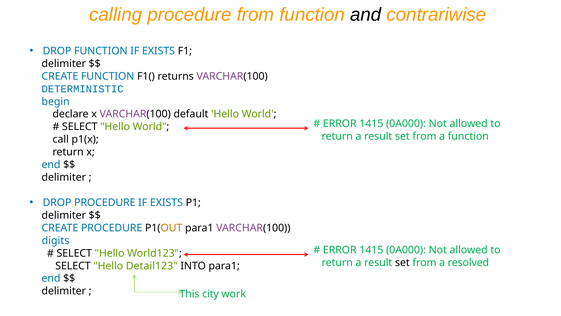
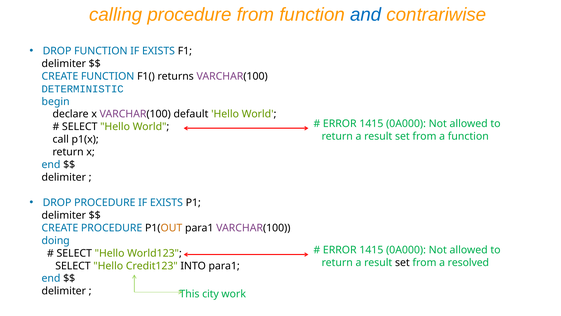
and colour: black -> blue (366, 15)
digits: digits -> doing (56, 240)
Detail123: Detail123 -> Credit123 (152, 265)
